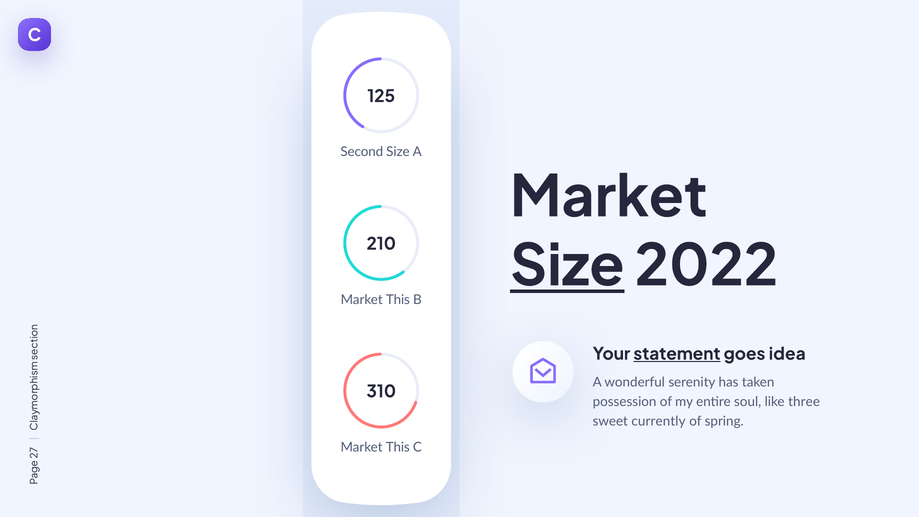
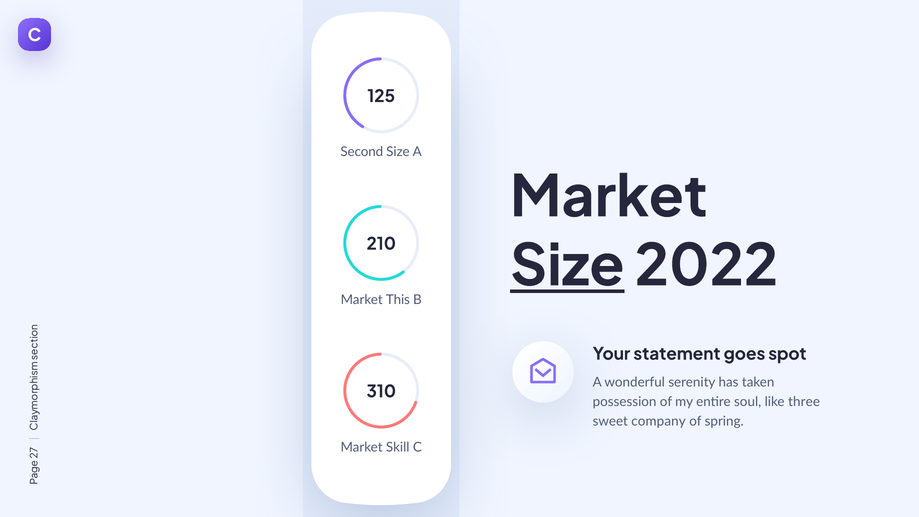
statement underline: present -> none (677, 354)
idea: idea -> spot (787, 354)
currently: currently -> company (659, 421)
This: This -> Skill (398, 447)
